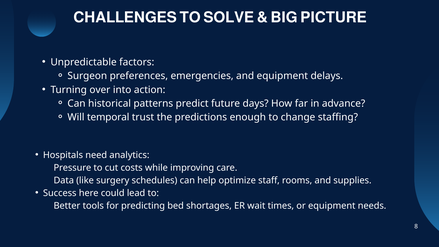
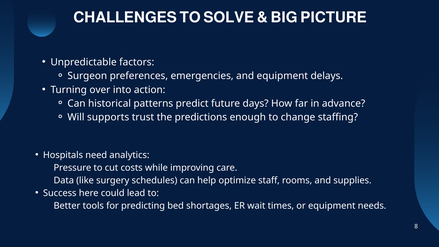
temporal: temporal -> supports (108, 117)
